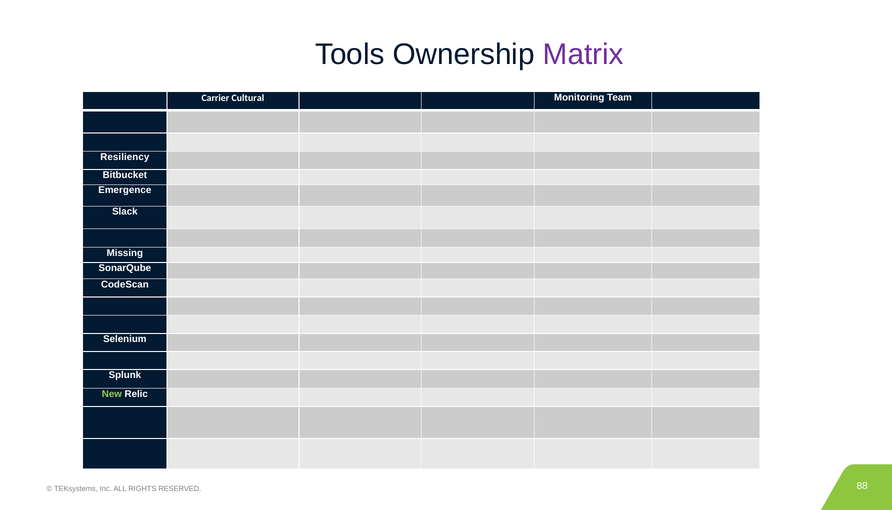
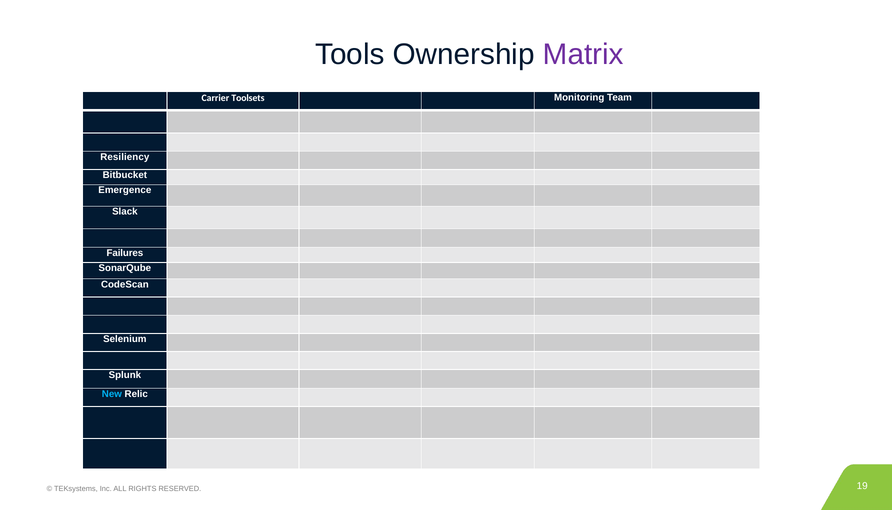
Cultural: Cultural -> Toolsets (248, 98)
Missing: Missing -> Failures (125, 253)
New colour: light green -> light blue (112, 394)
88: 88 -> 19 (862, 485)
